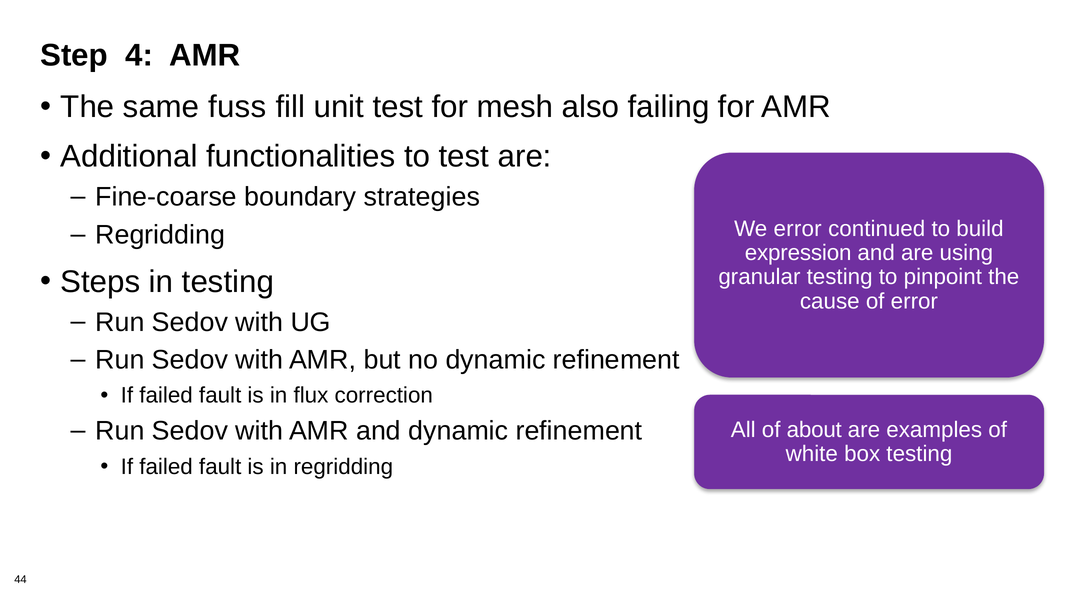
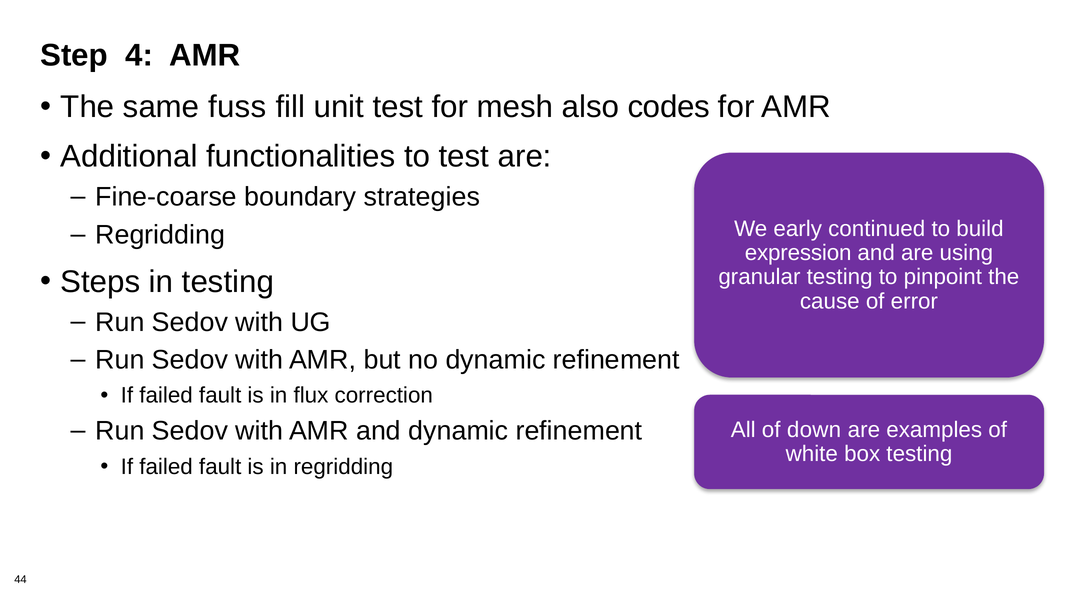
failing: failing -> codes (669, 107)
We error: error -> early (798, 229)
about: about -> down (814, 430)
